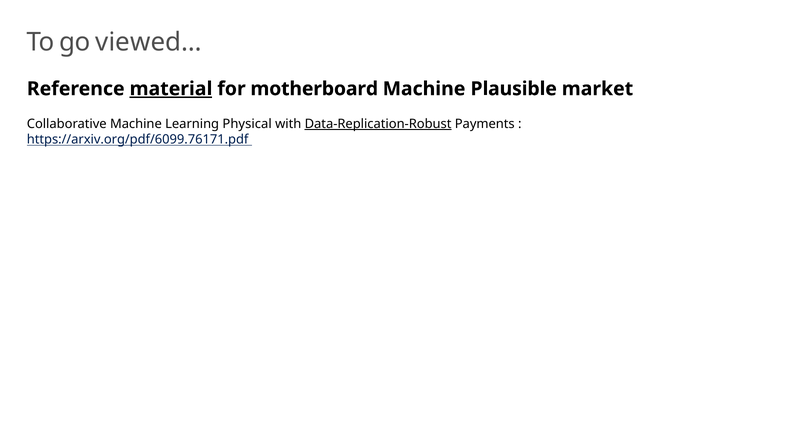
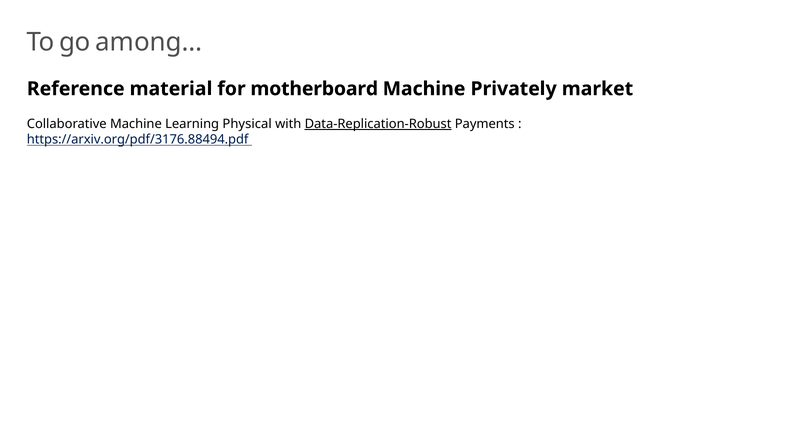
viewed…: viewed… -> among… (149, 42)
material underline: present -> none (171, 89)
Plausible: Plausible -> Privately (514, 89)
https://arxiv.org/pdf/6099.76171.pdf: https://arxiv.org/pdf/6099.76171.pdf -> https://arxiv.org/pdf/3176.88494.pdf (138, 139)
